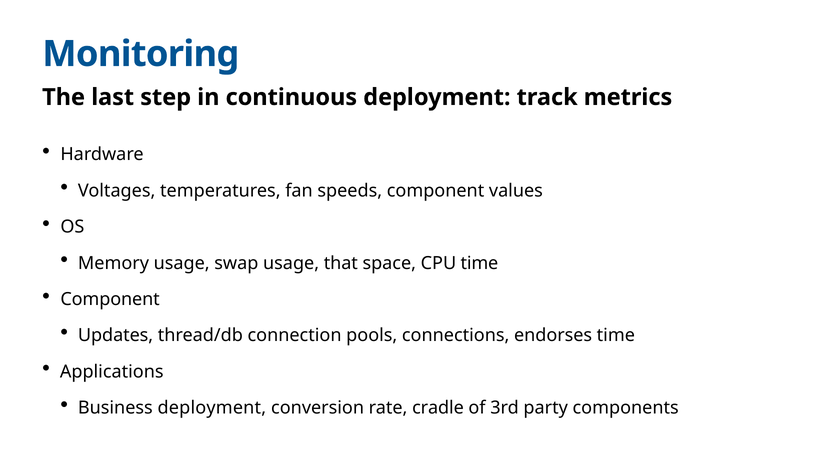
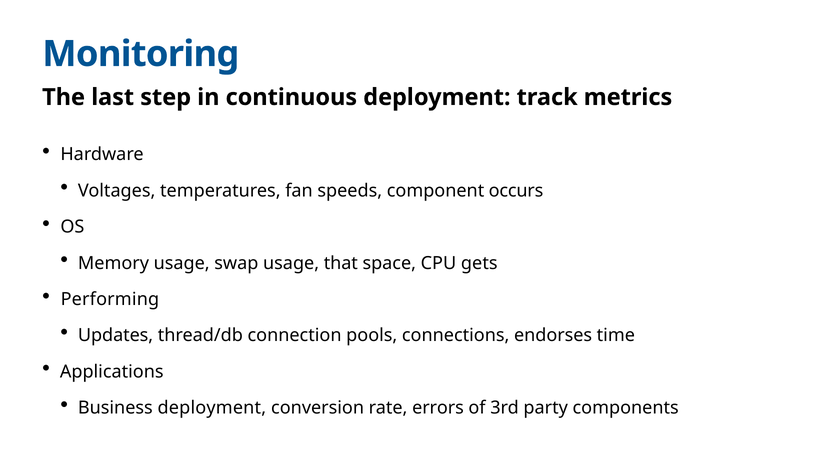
values: values -> occurs (516, 191)
CPU time: time -> gets (479, 263)
Component: Component -> Performing (110, 299)
cradle: cradle -> errors (438, 408)
